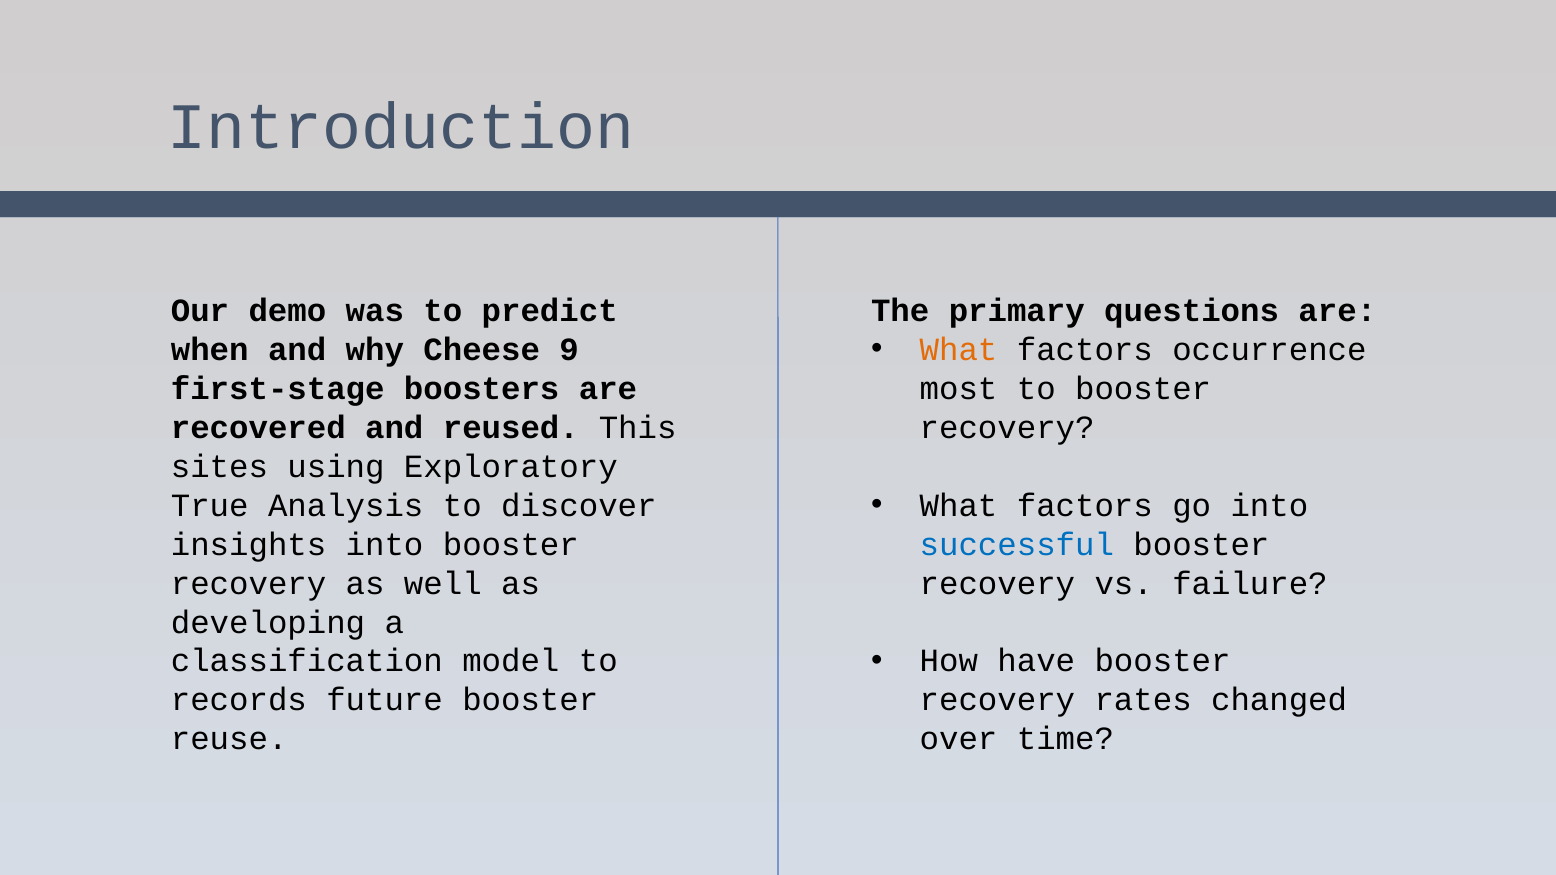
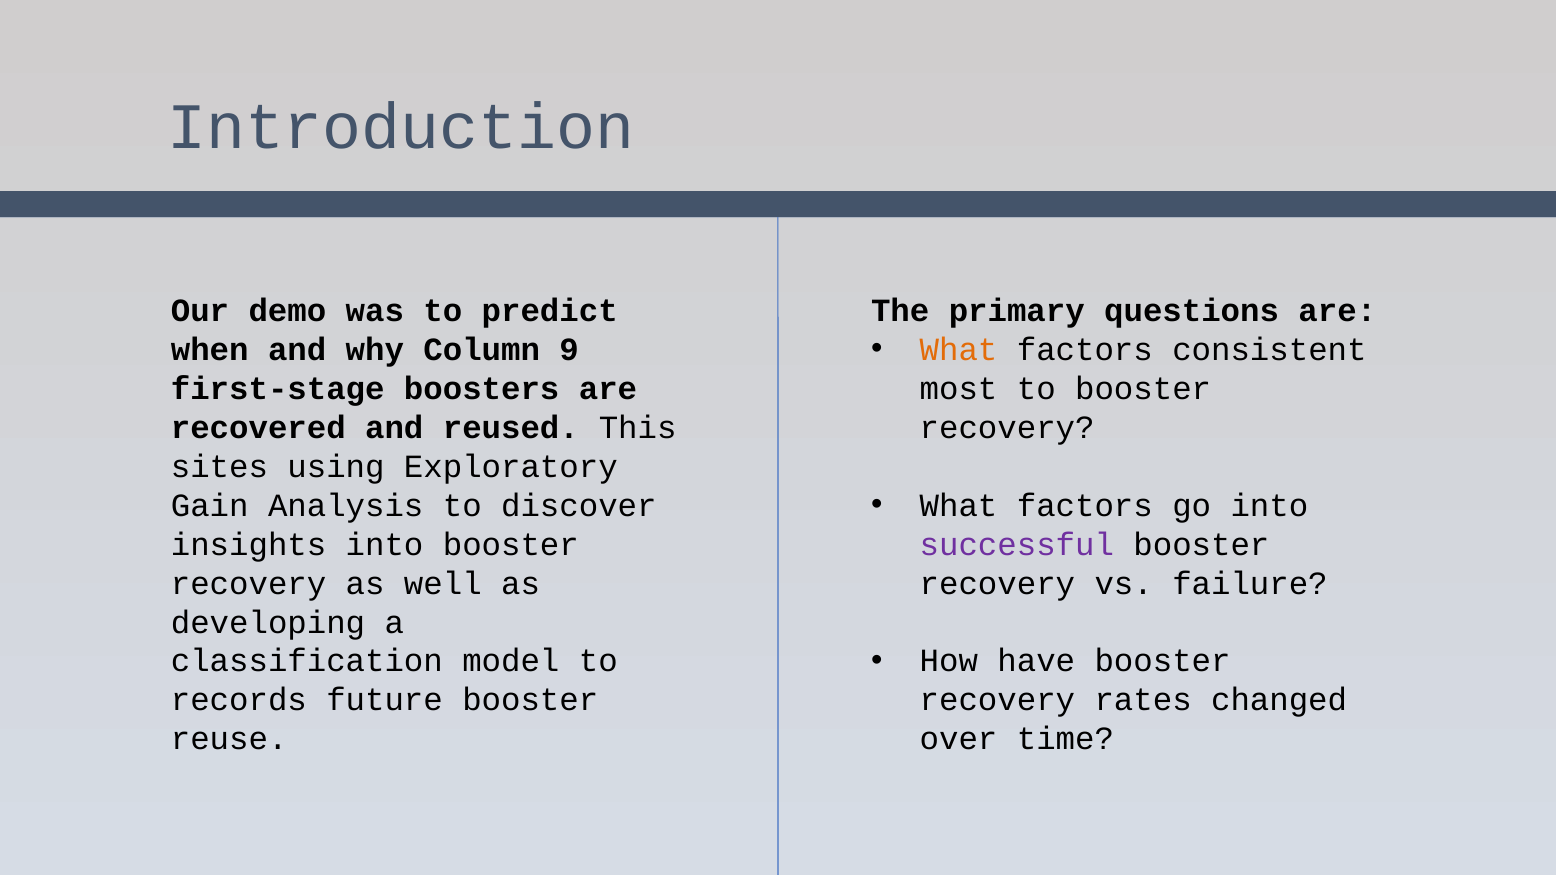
occurrence: occurrence -> consistent (1269, 350)
Cheese: Cheese -> Column (482, 350)
True: True -> Gain (210, 506)
successful colour: blue -> purple (1017, 545)
